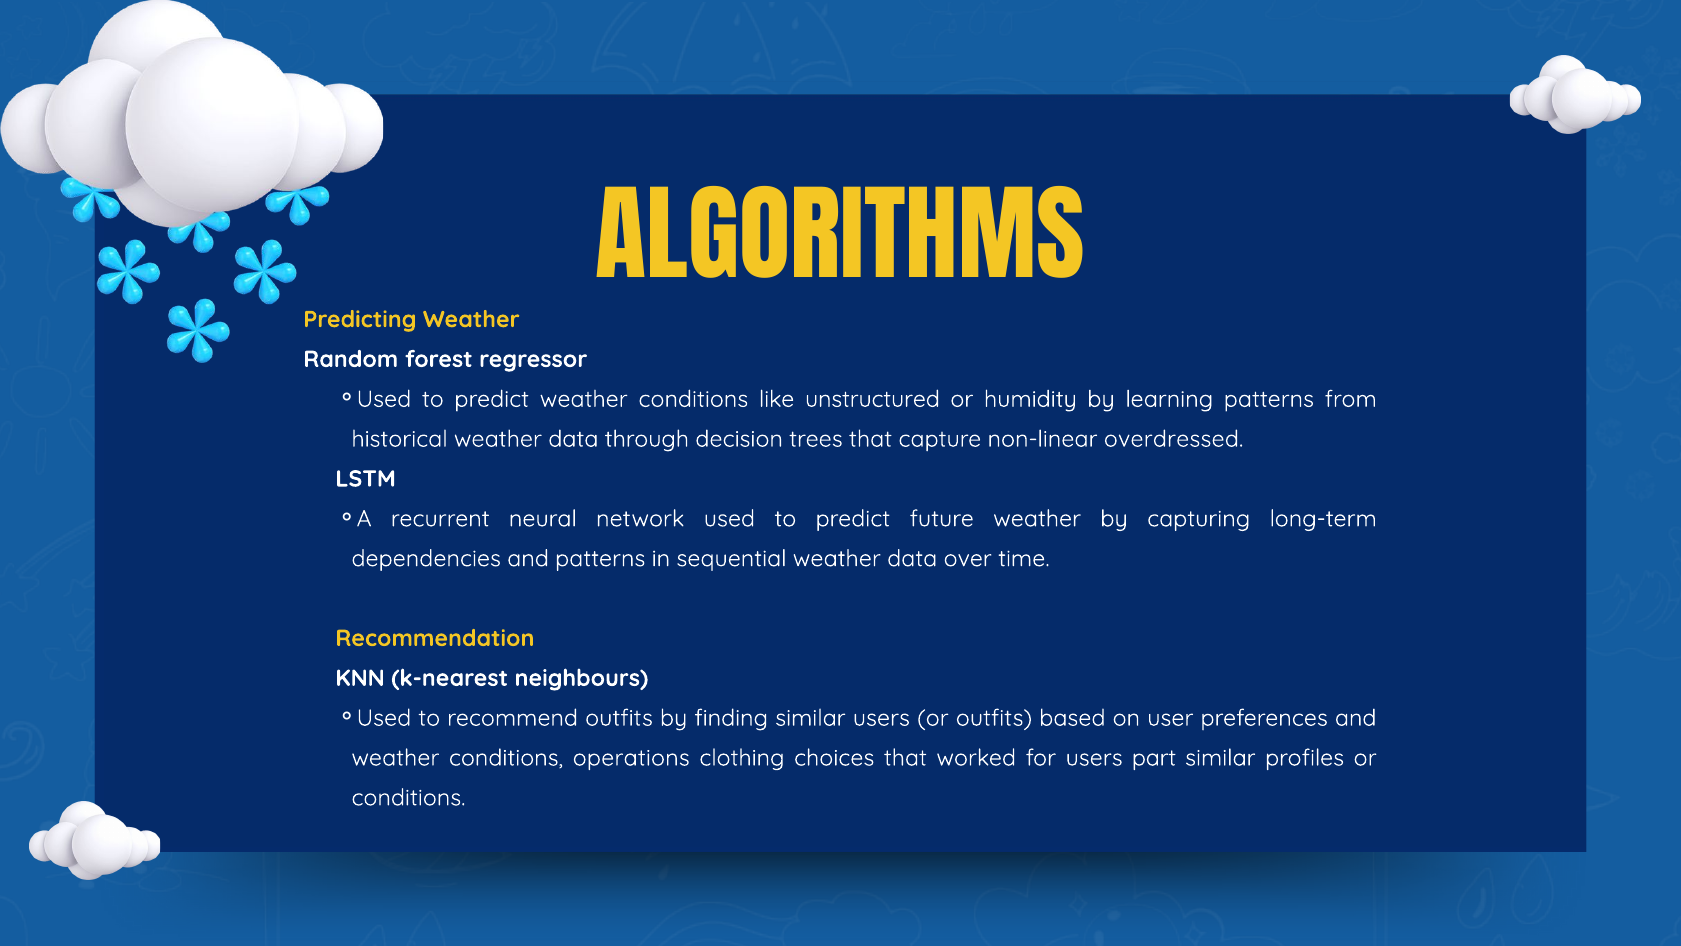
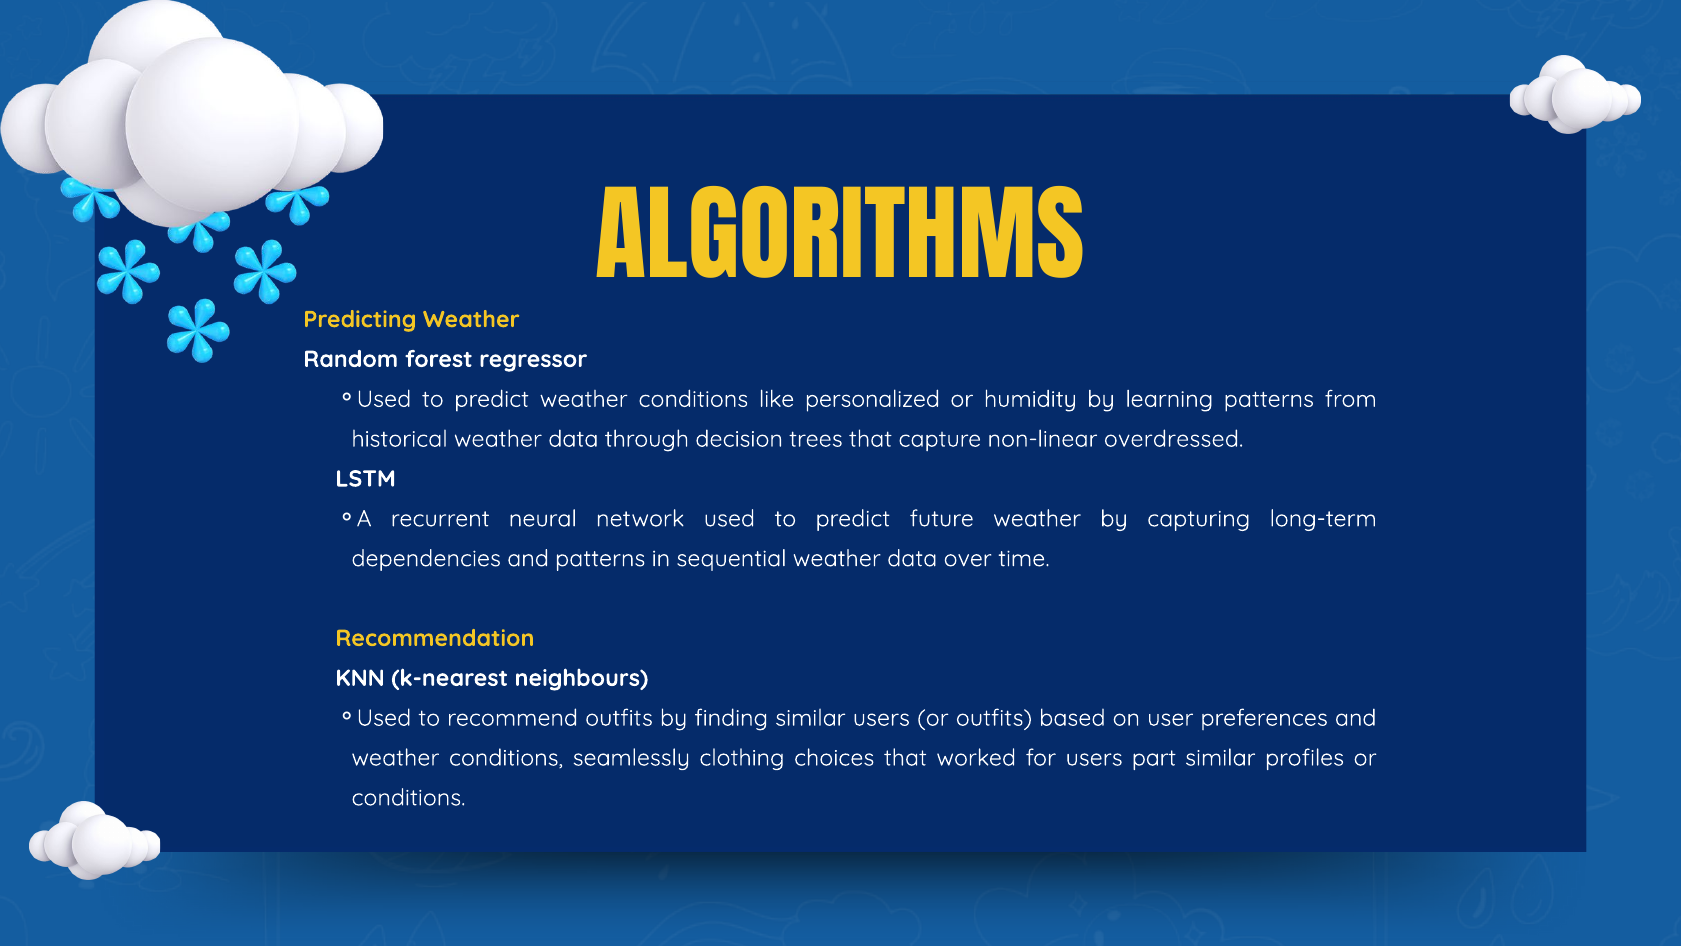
unstructured: unstructured -> personalized (872, 399)
operations: operations -> seamlessly (631, 758)
